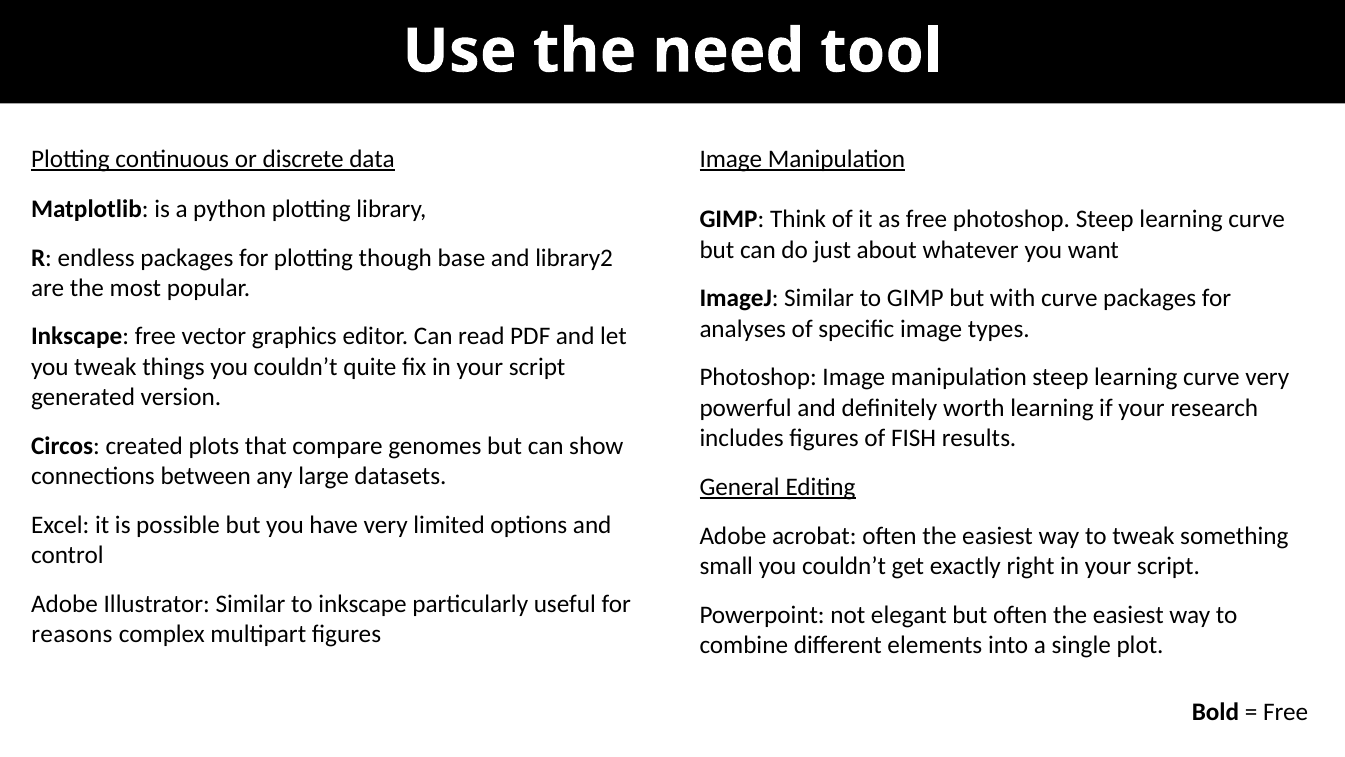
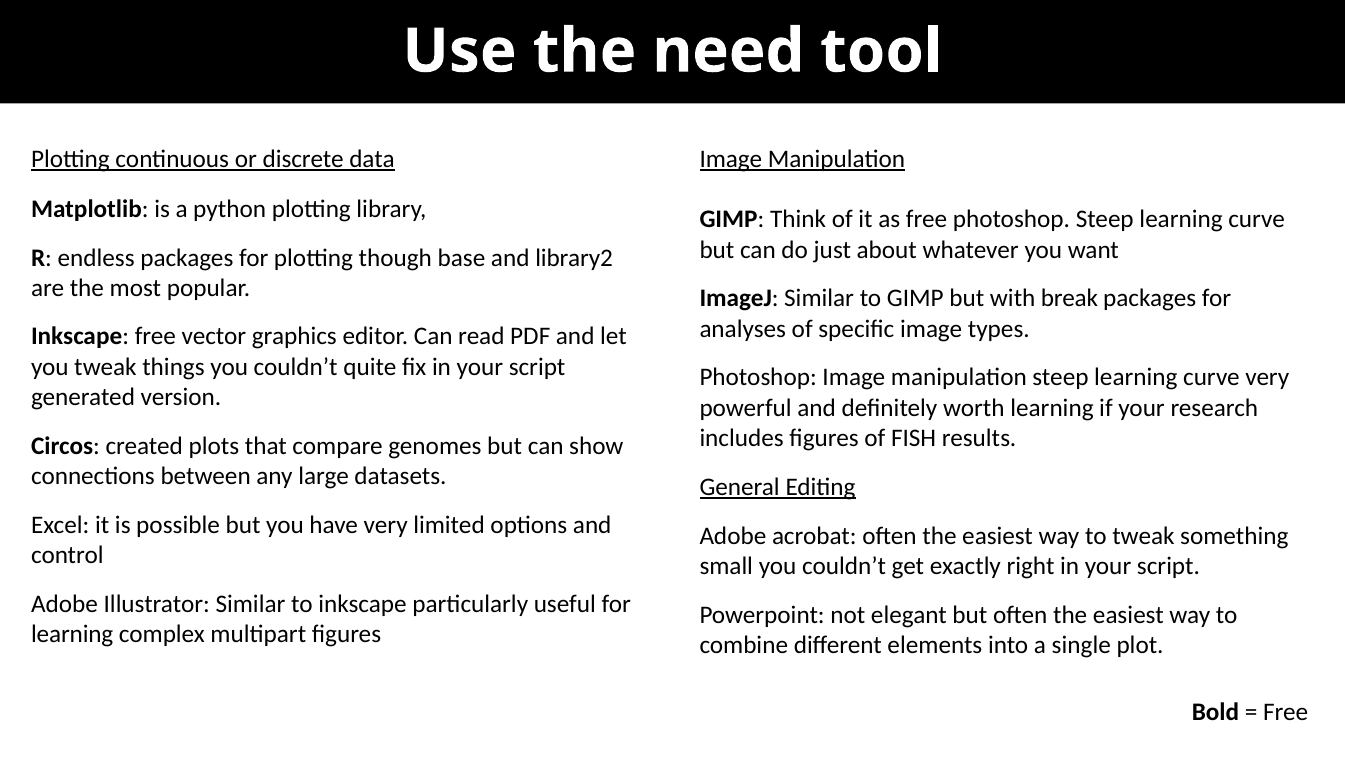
with curve: curve -> break (1069, 298)
reasons: reasons -> learning (72, 634)
